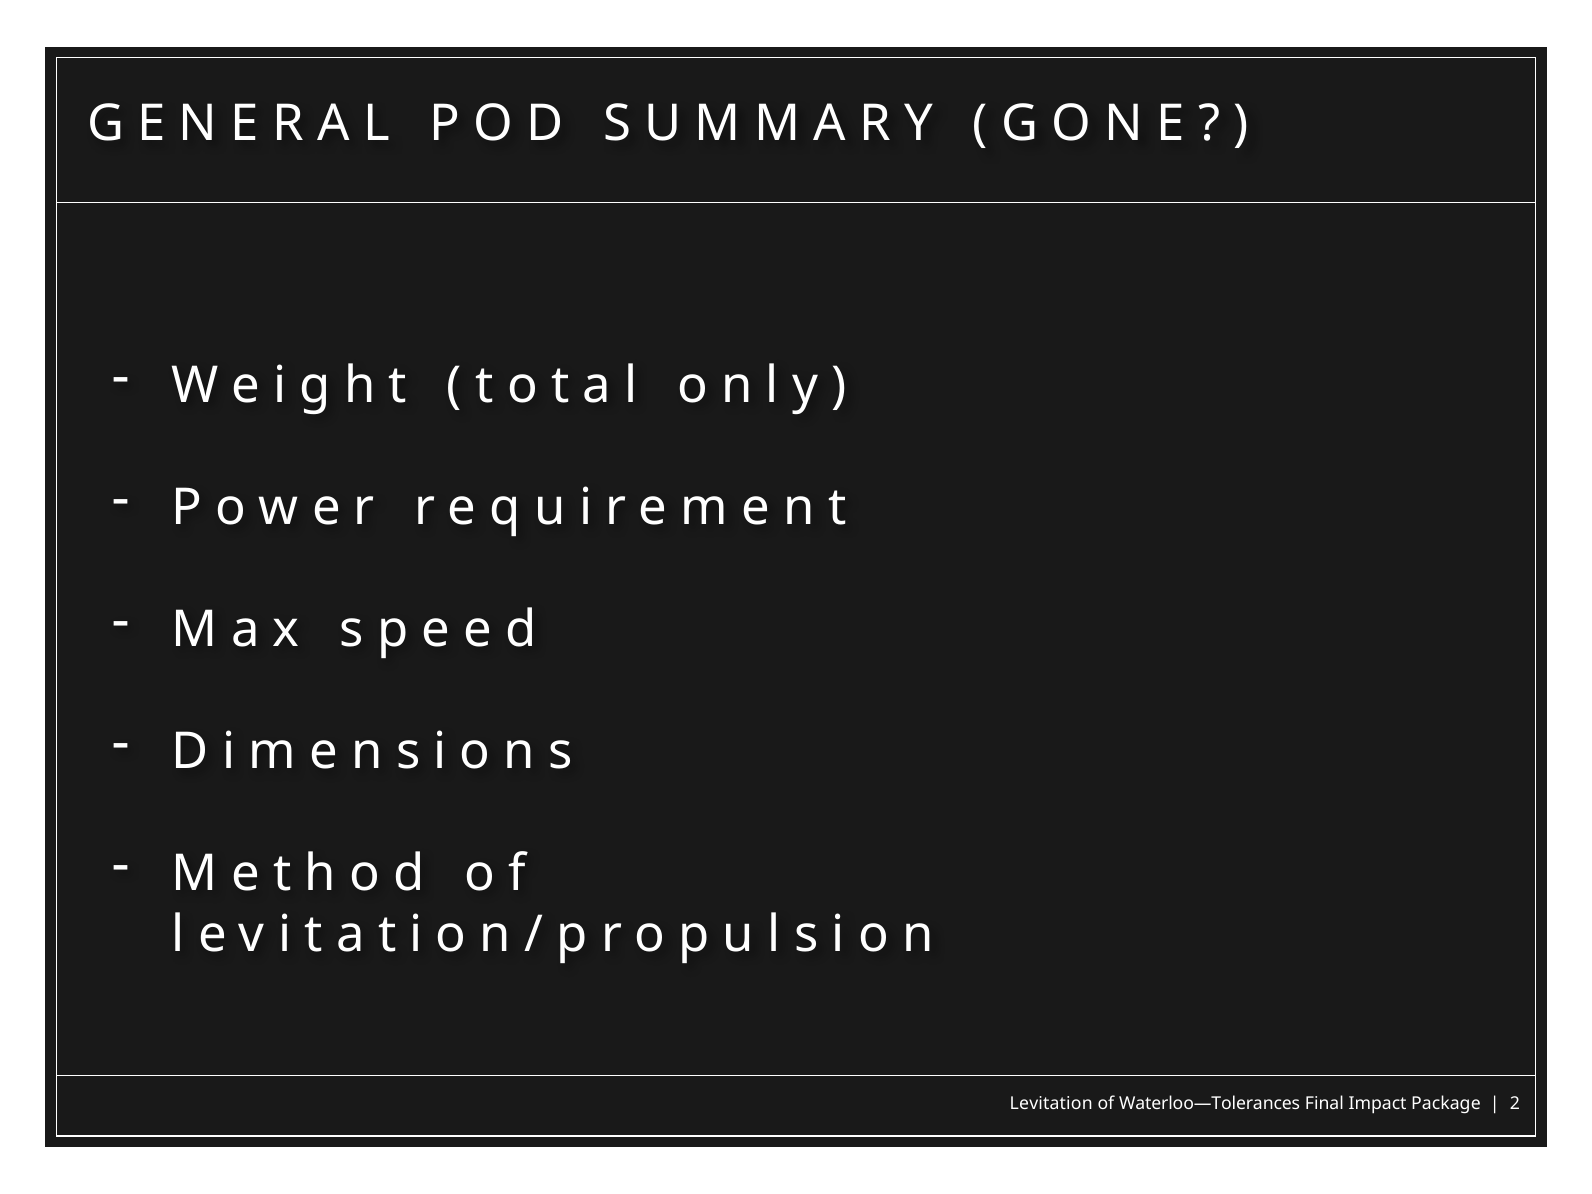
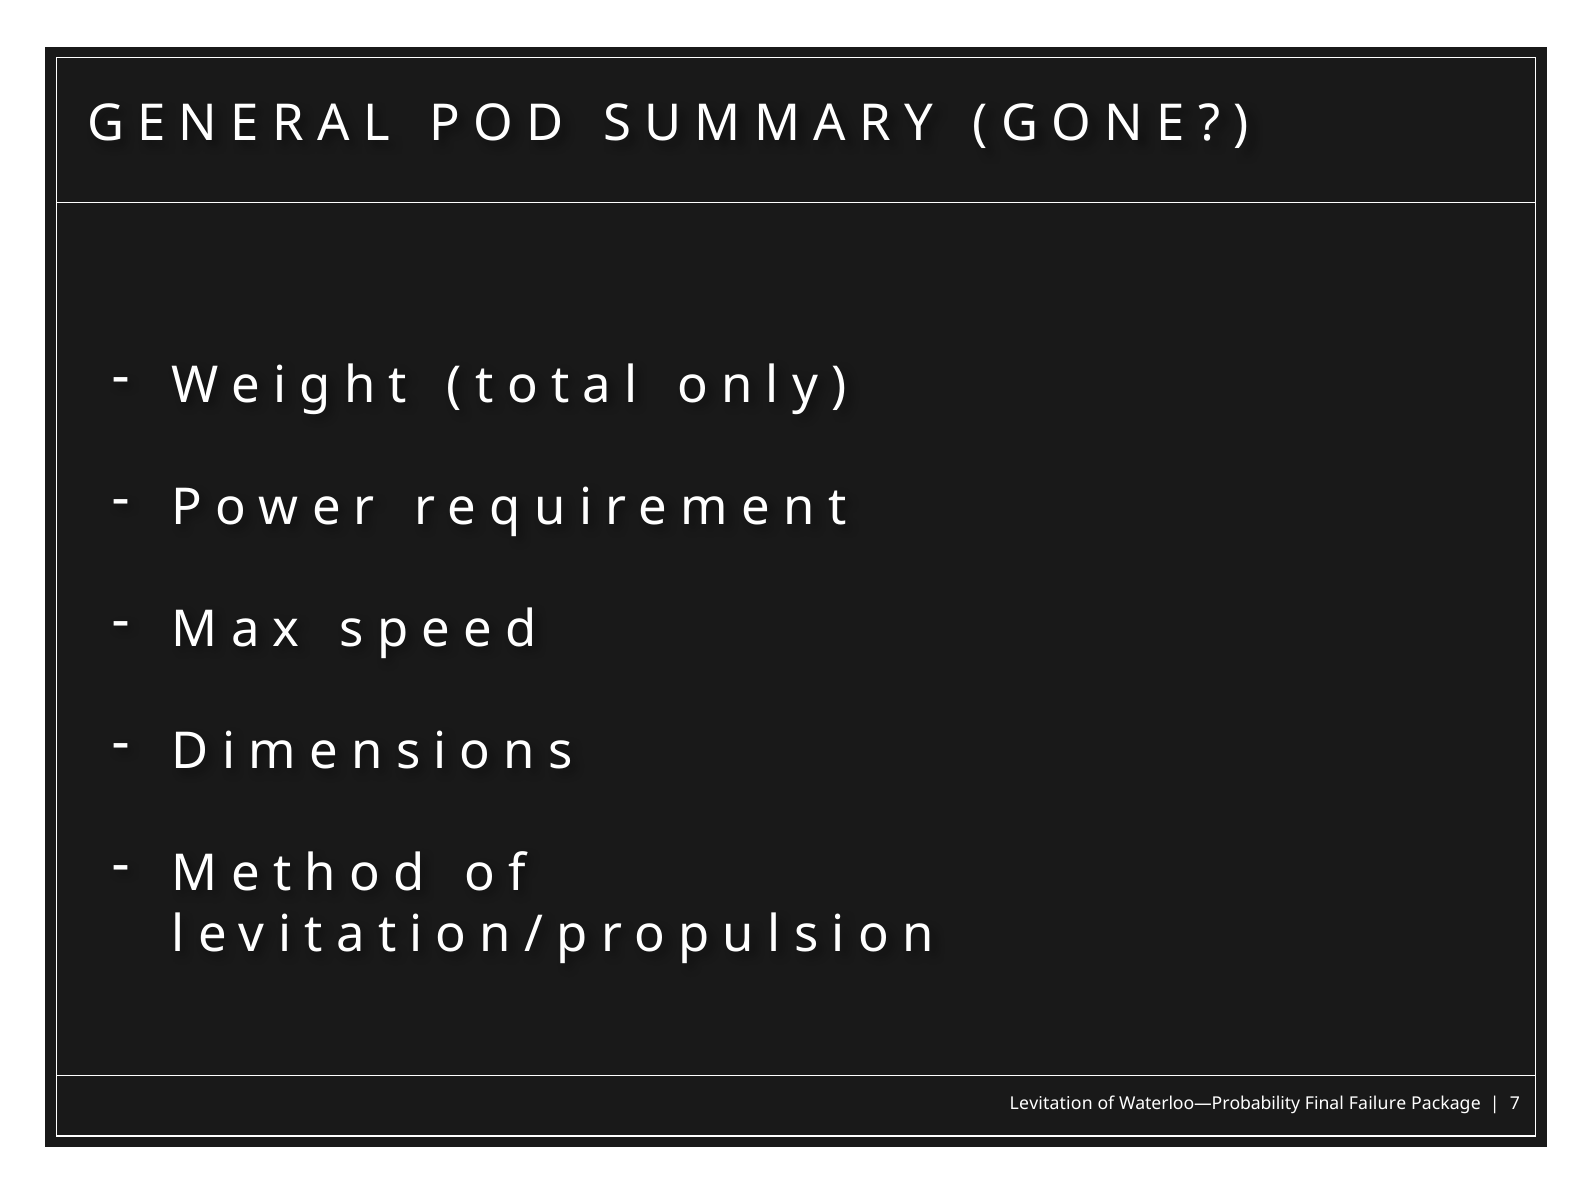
Waterloo—Tolerances: Waterloo—Tolerances -> Waterloo—Probability (1210, 1103)
Impact: Impact -> Failure (1378, 1103)
2: 2 -> 7 (1515, 1103)
